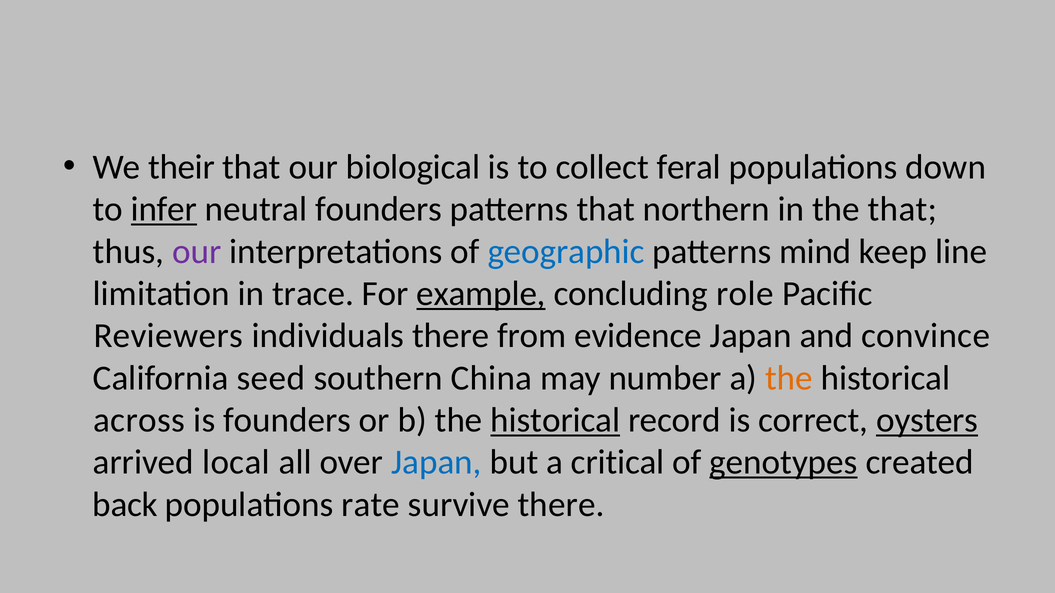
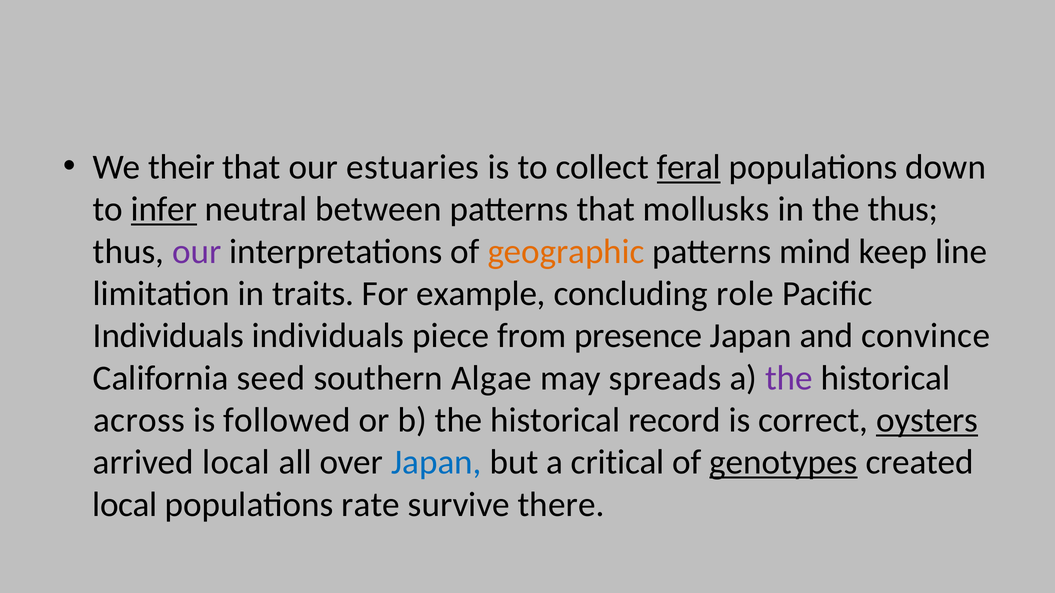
biological: biological -> estuaries (413, 167)
feral underline: none -> present (689, 167)
neutral founders: founders -> between (379, 210)
northern: northern -> mollusks (706, 210)
the that: that -> thus (903, 210)
geographic colour: blue -> orange (566, 252)
trace: trace -> traits (313, 294)
example underline: present -> none (481, 294)
Reviewers: Reviewers -> Individuals (168, 336)
individuals there: there -> piece (451, 336)
evidence: evidence -> presence (638, 336)
China: China -> Algae (491, 378)
number: number -> spreads (665, 378)
the colour: orange -> purple (789, 378)
is founders: founders -> followed (287, 421)
historical underline: present -> none (555, 421)
back: back -> local (125, 505)
